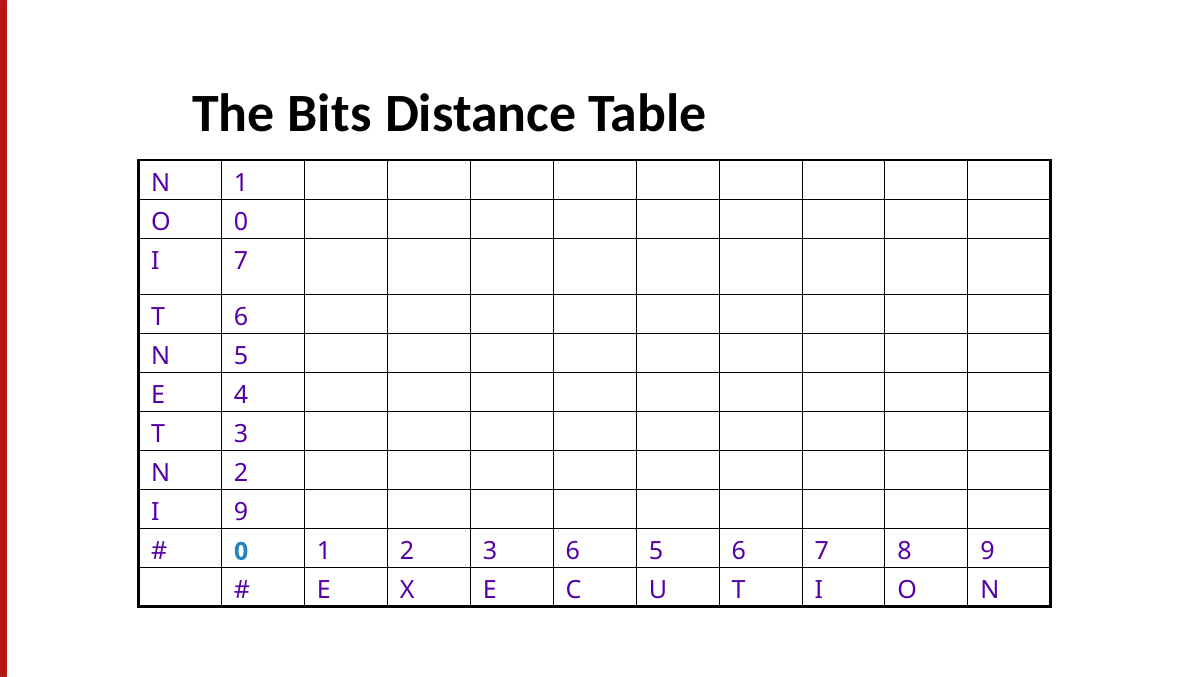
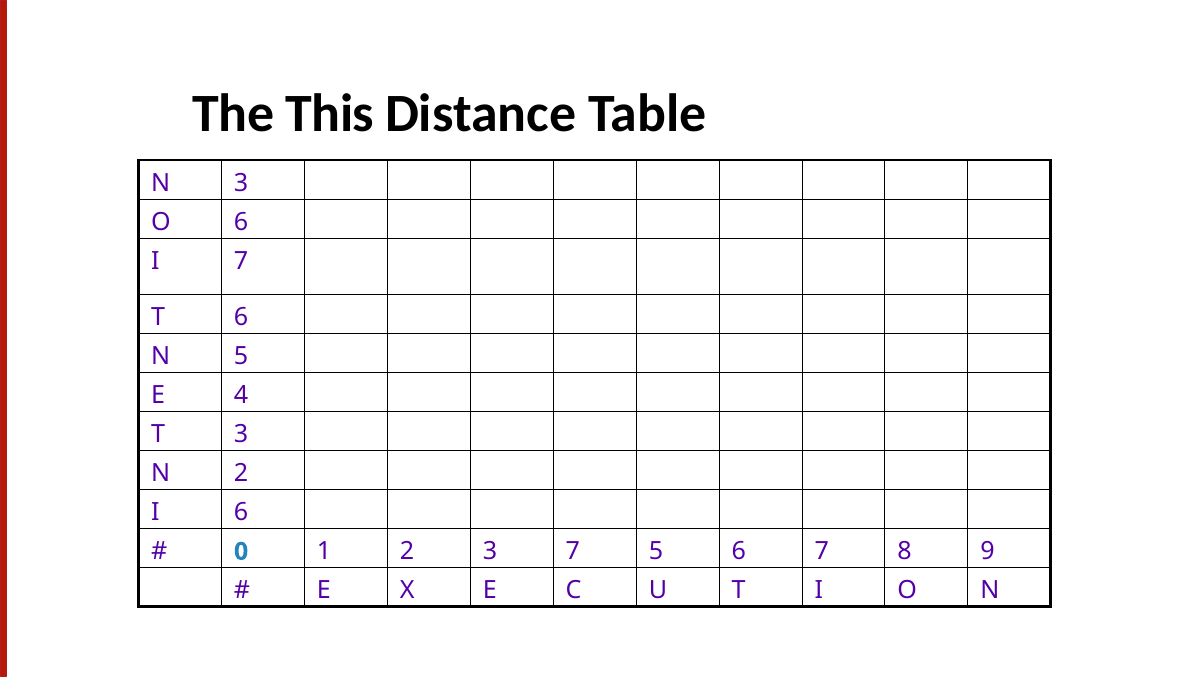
Bits: Bits -> This (330, 114)
N 1: 1 -> 3 (241, 183)
O 0: 0 -> 6 (241, 222)
I 9: 9 -> 6 (241, 512)
3 6: 6 -> 7 (573, 551)
